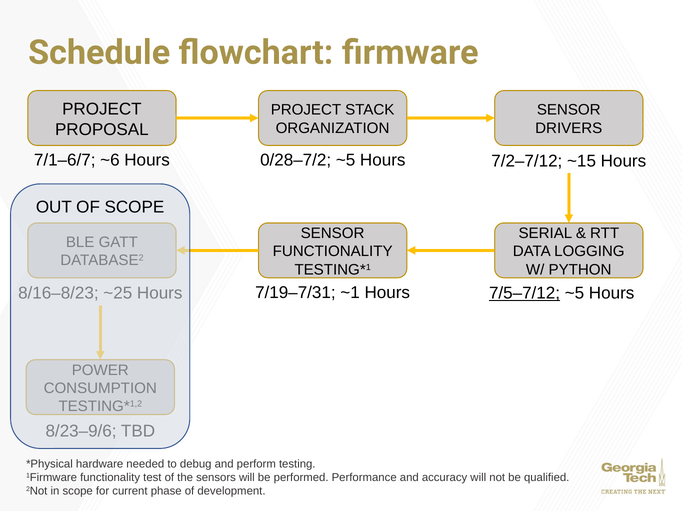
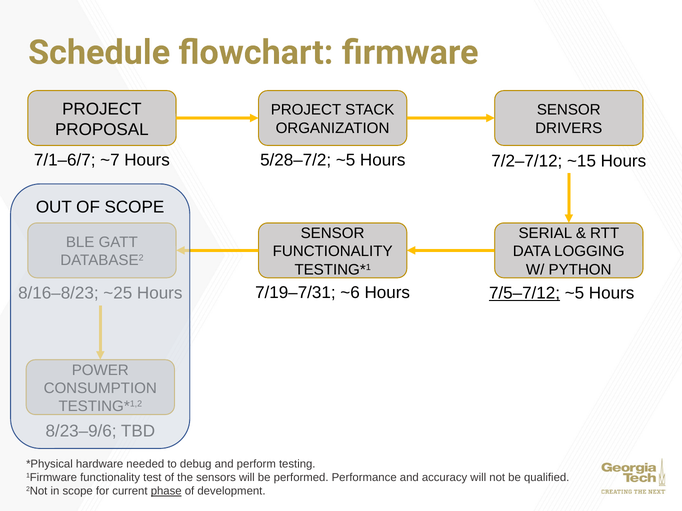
~6: ~6 -> ~7 (110, 160)
0/28–7/2: 0/28–7/2 -> 5/28–7/2 (296, 160)
~1: ~1 -> ~6 (350, 293)
phase underline: none -> present (166, 492)
